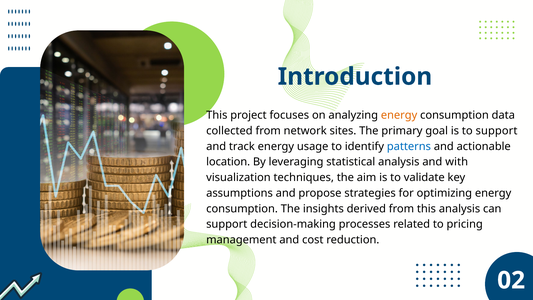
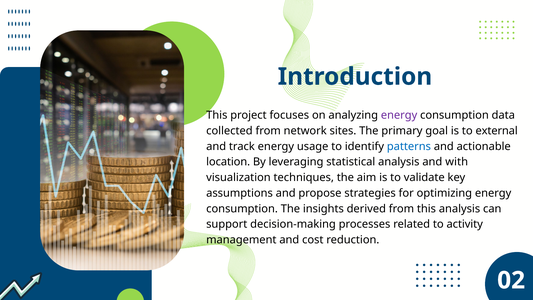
energy colour: orange -> purple (399, 115)
to support: support -> external (497, 131)
pricing: pricing -> activity (465, 224)
